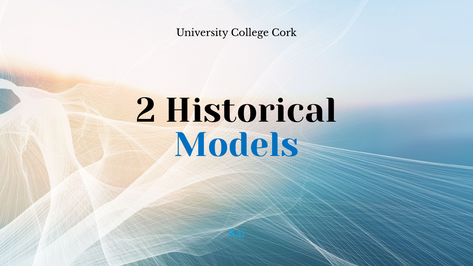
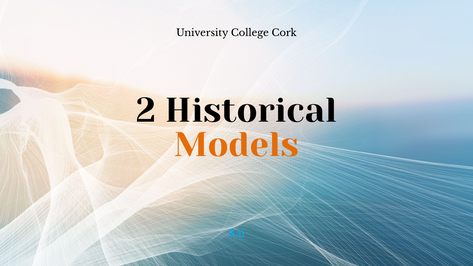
Models colour: blue -> orange (236, 145)
